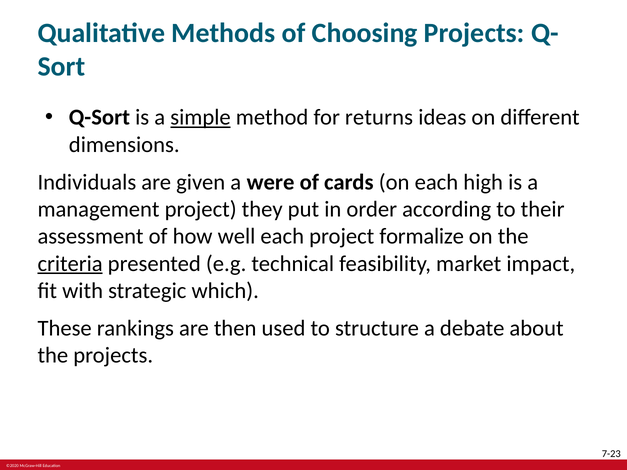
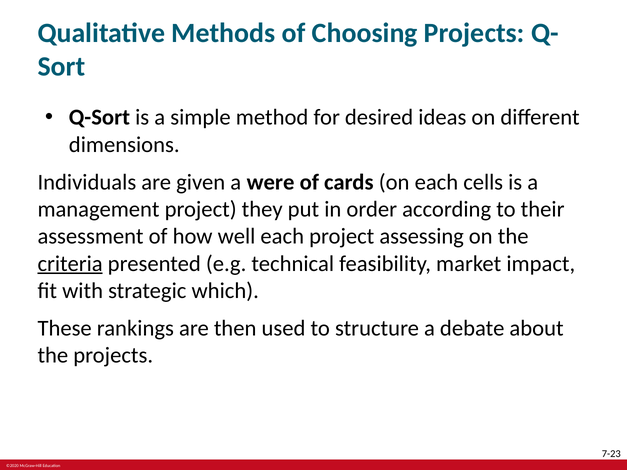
simple underline: present -> none (201, 118)
returns: returns -> desired (379, 118)
high: high -> cells (483, 182)
formalize: formalize -> assessing (422, 237)
